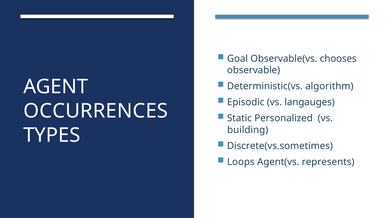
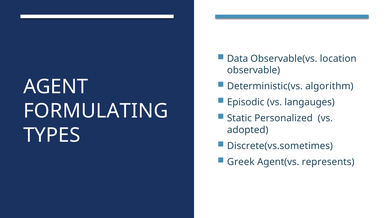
Goal: Goal -> Data (238, 59)
chooses: chooses -> location (338, 59)
OCCURRENCES: OCCURRENCES -> FORMULATING (96, 111)
building: building -> adopted (248, 130)
Loops: Loops -> Greek (241, 162)
